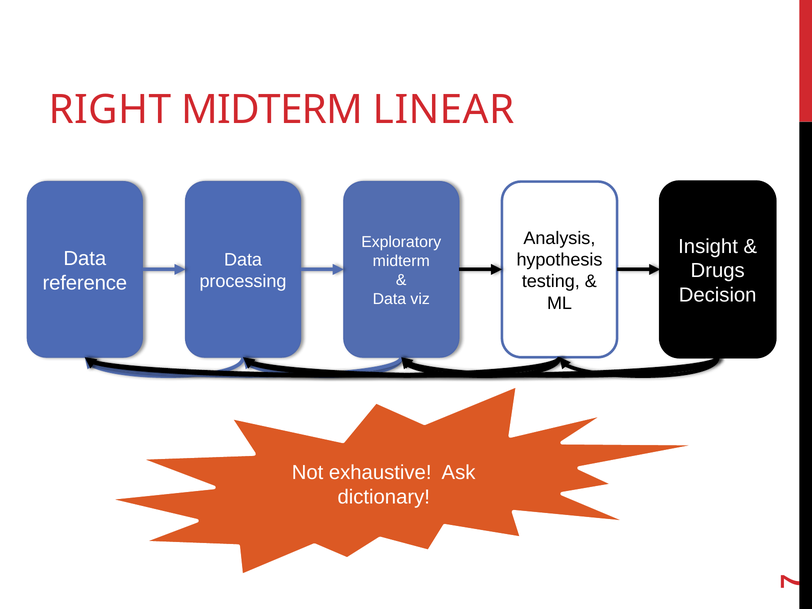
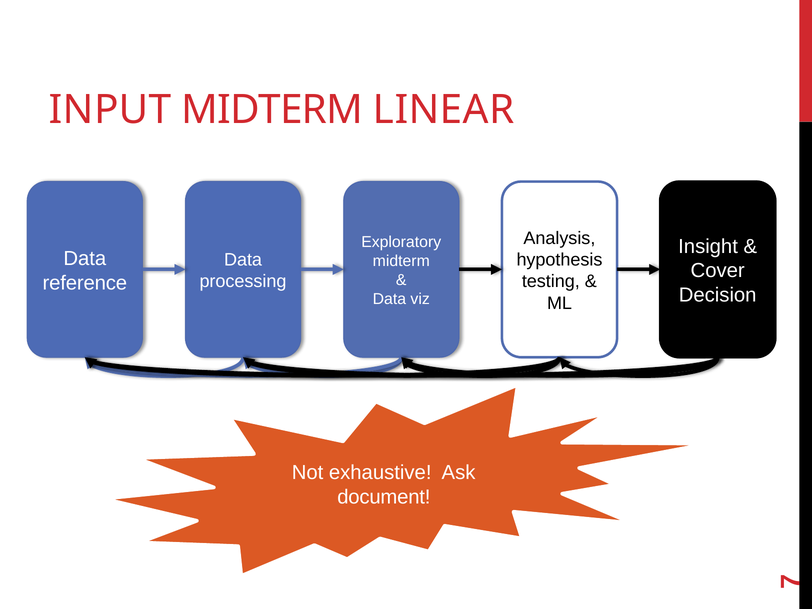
RIGHT: RIGHT -> INPUT (110, 110)
Drugs: Drugs -> Cover (718, 271)
dictionary: dictionary -> document (384, 497)
